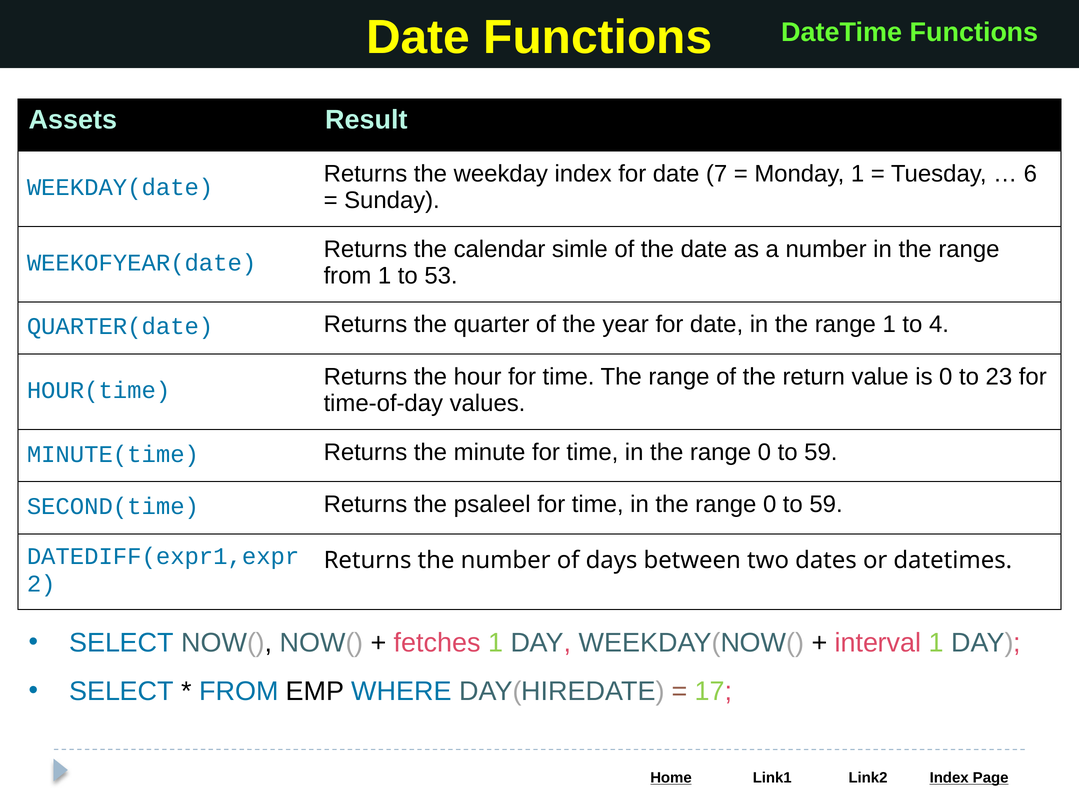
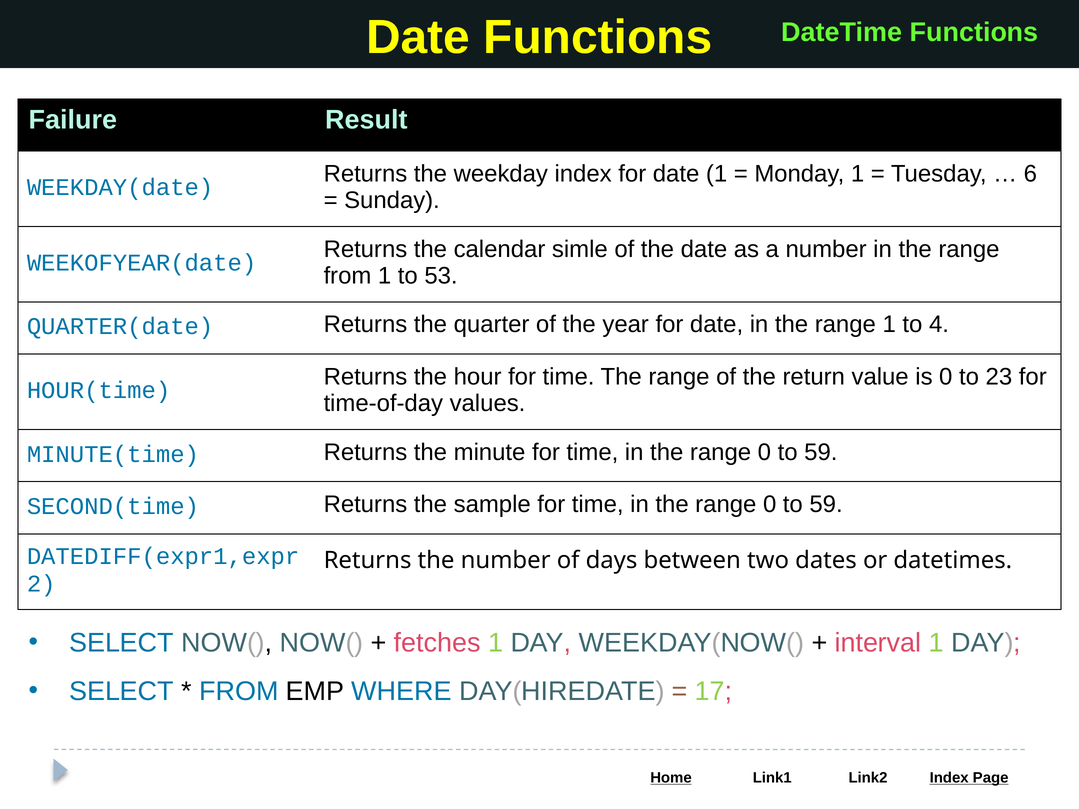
Assets: Assets -> Failure (73, 120)
date 7: 7 -> 1 (717, 174)
psaleel: psaleel -> sample (492, 504)
